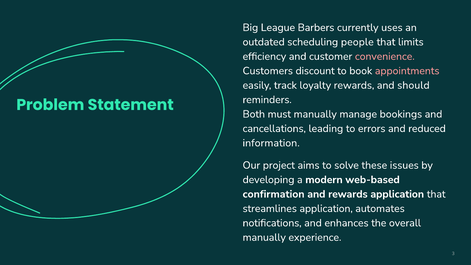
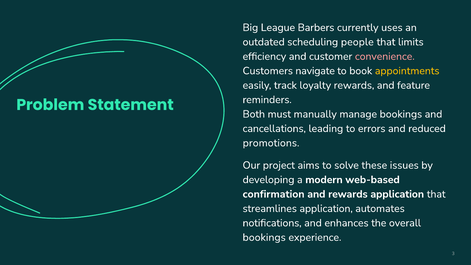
discount: discount -> navigate (315, 71)
appointments colour: pink -> yellow (407, 71)
should: should -> feature (414, 85)
information: information -> promotions (271, 143)
manually: manually -> bookings (264, 237)
